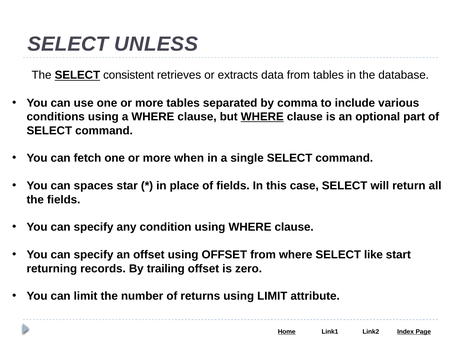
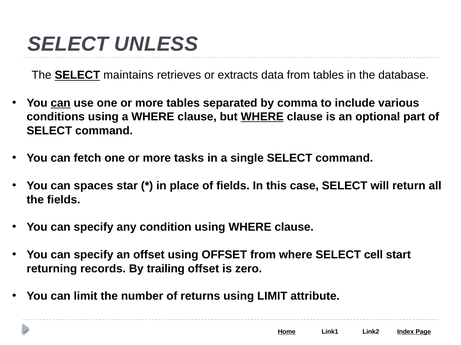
consistent: consistent -> maintains (128, 75)
can underline: none -> present (61, 103)
when: when -> tasks (189, 158)
like: like -> cell (373, 255)
